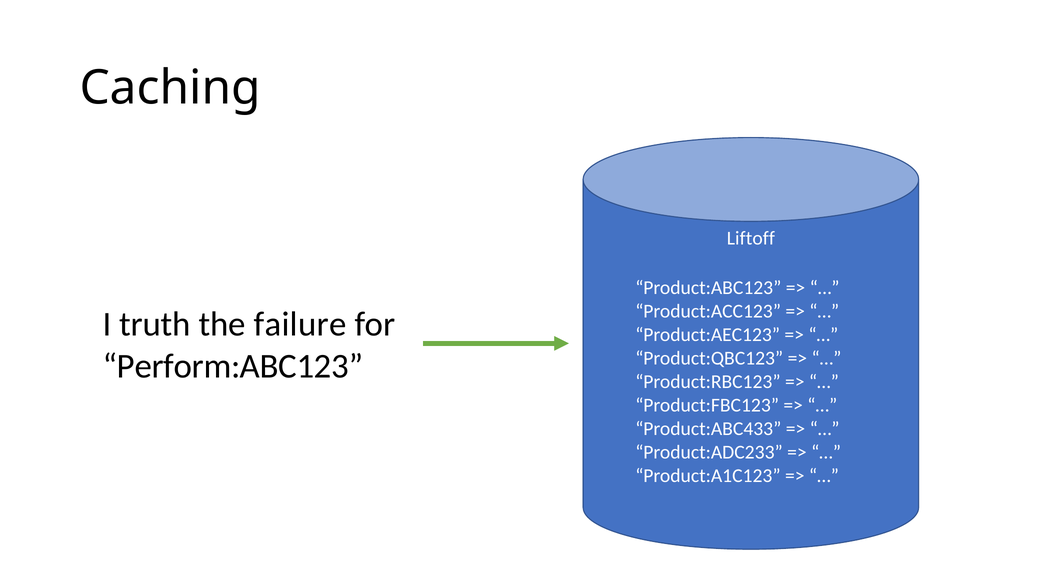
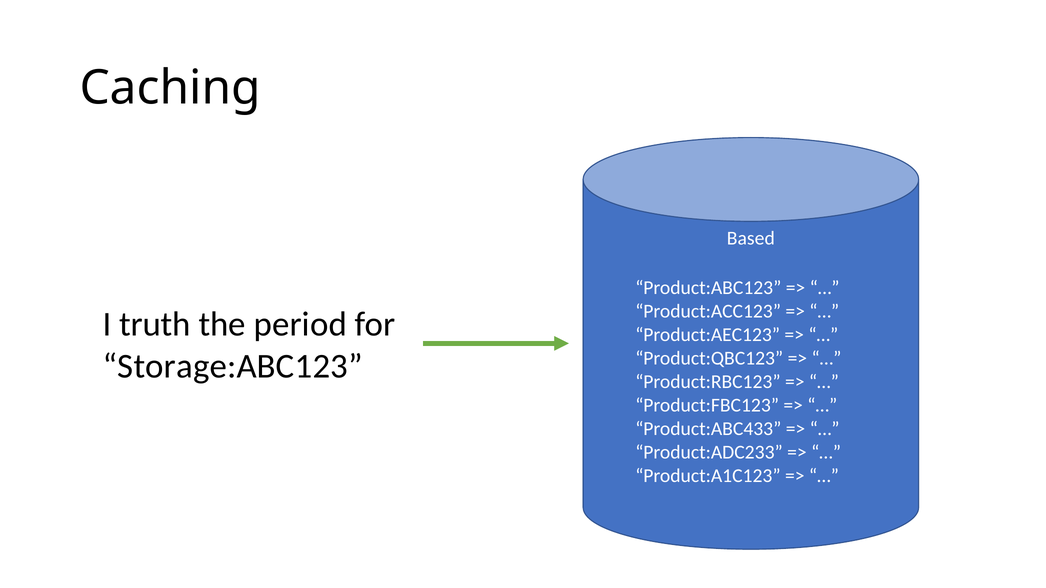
Liftoff: Liftoff -> Based (751, 239)
failure: failure -> period (300, 325)
Perform:ABC123: Perform:ABC123 -> Storage:ABC123 (233, 366)
